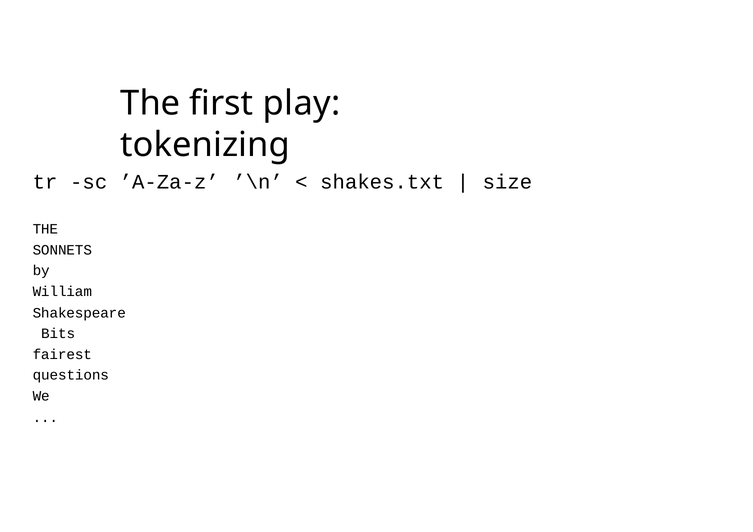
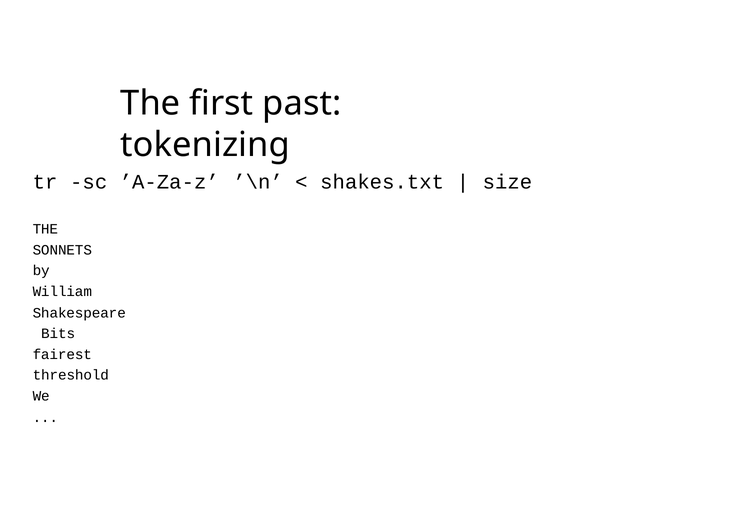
play: play -> past (302, 103)
questions: questions -> threshold (71, 375)
